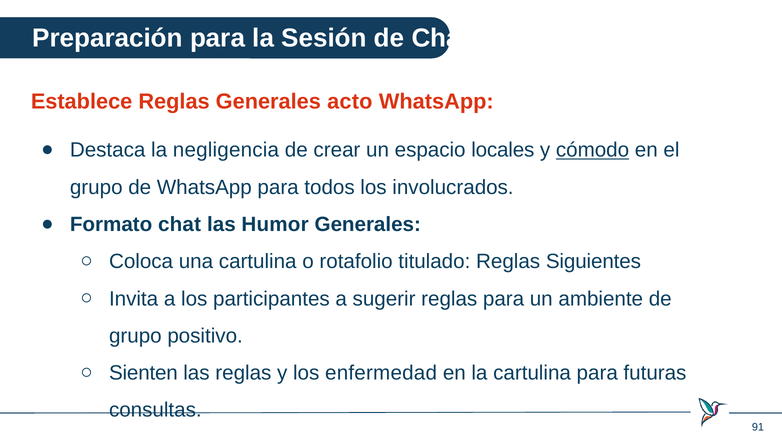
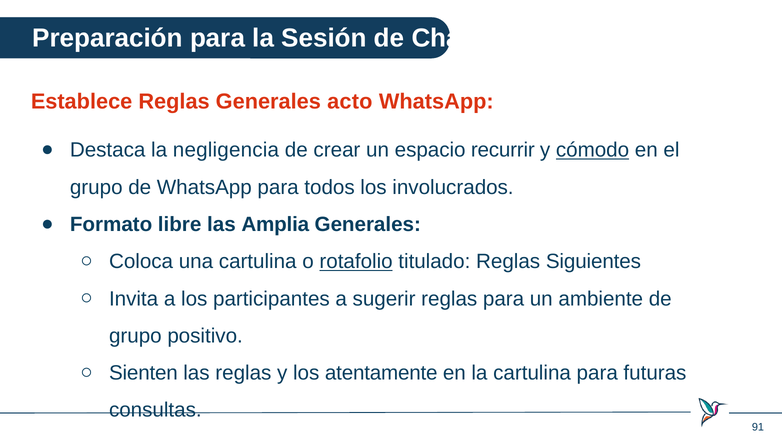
locales: locales -> recurrir (503, 150)
Formato chat: chat -> libre (180, 224)
Humor: Humor -> Amplia (275, 224)
rotafolio underline: none -> present (356, 262)
enfermedad: enfermedad -> atentamente (381, 373)
